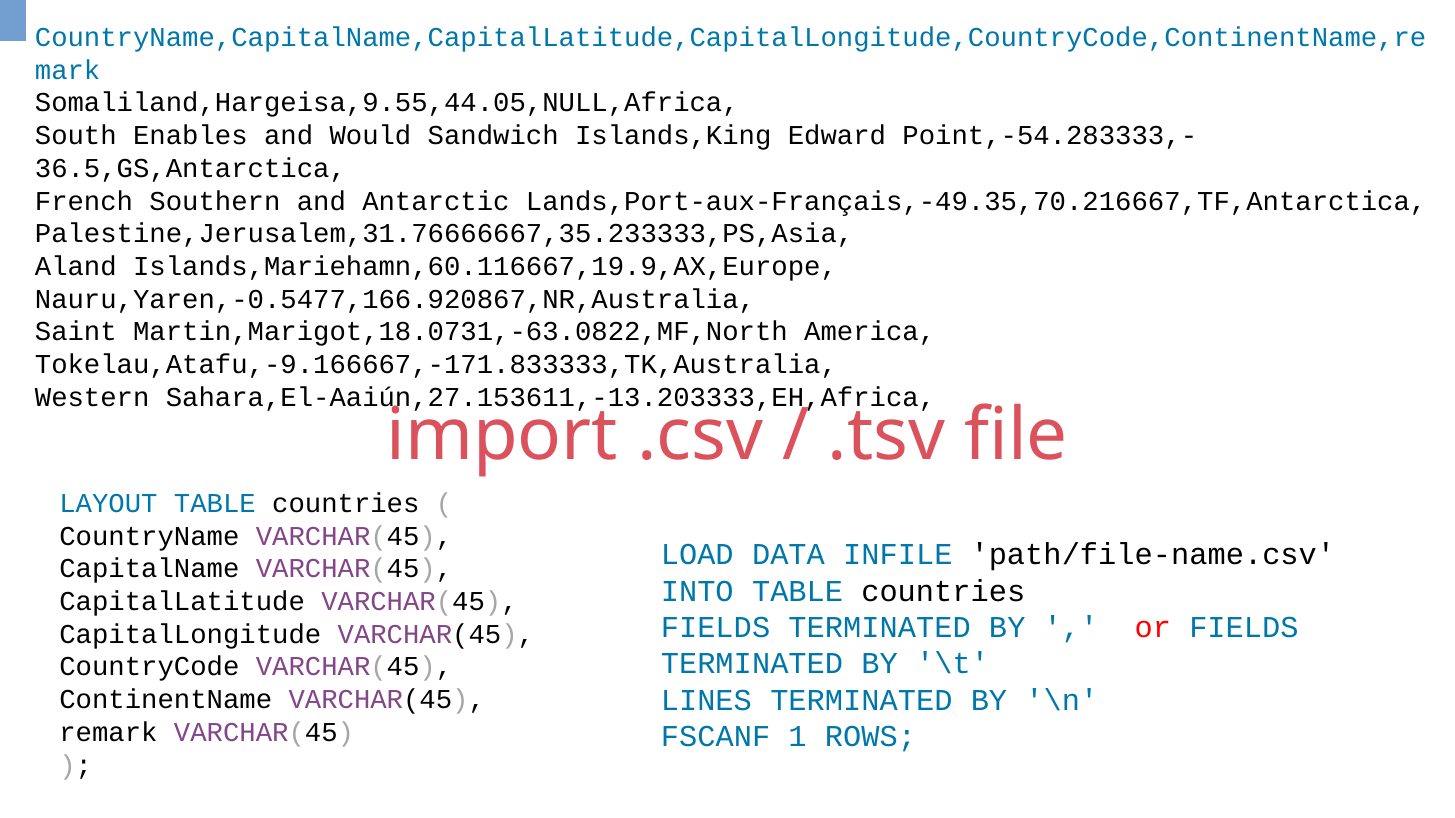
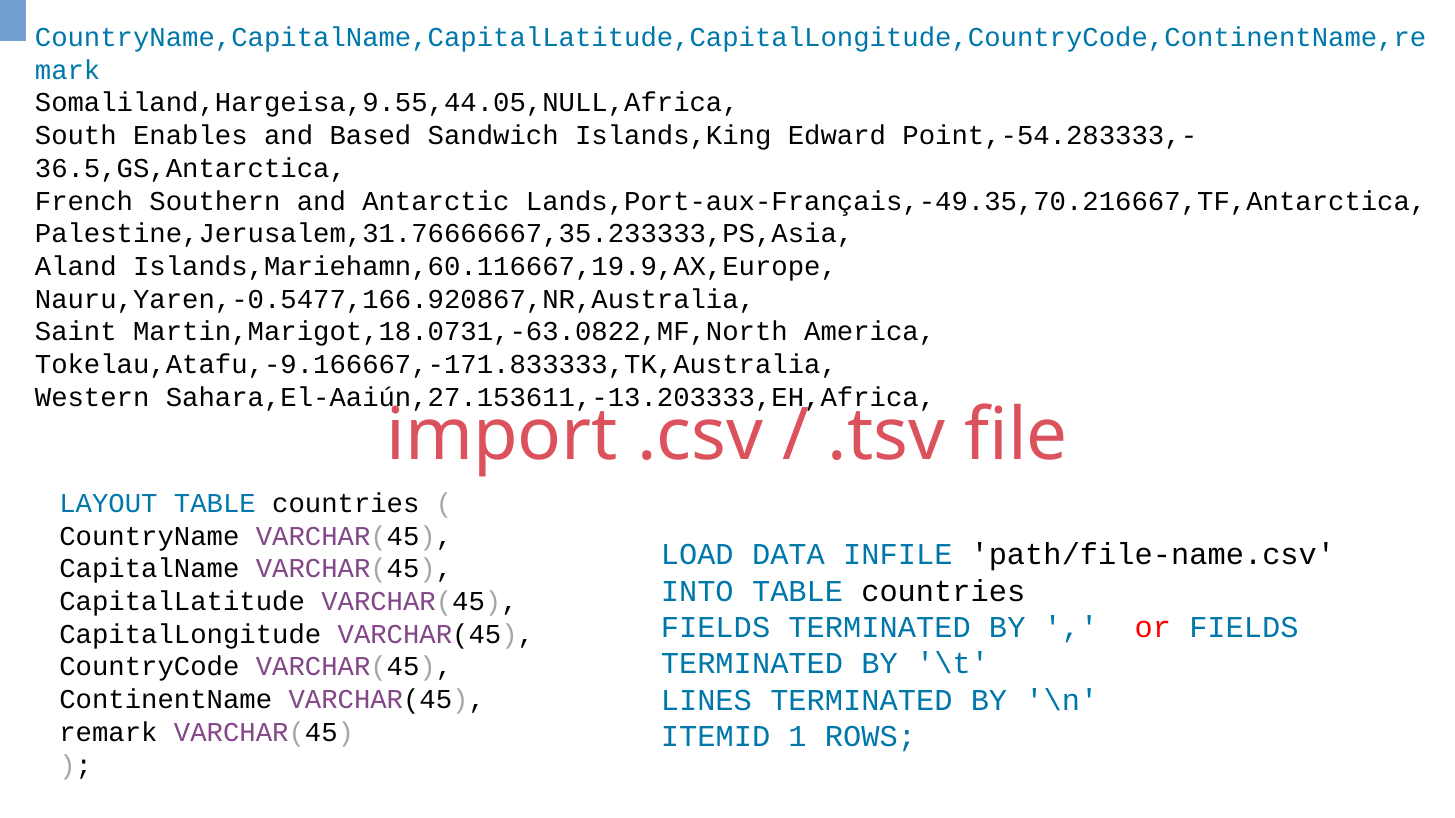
Would: Would -> Based (370, 136)
FSCANF: FSCANF -> ITEMID (716, 737)
